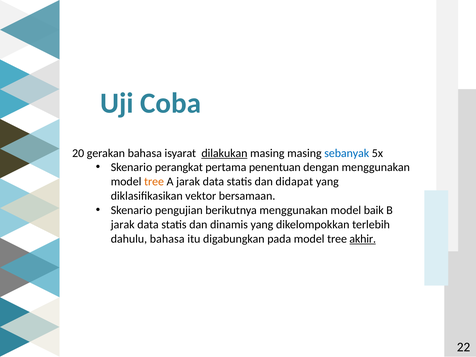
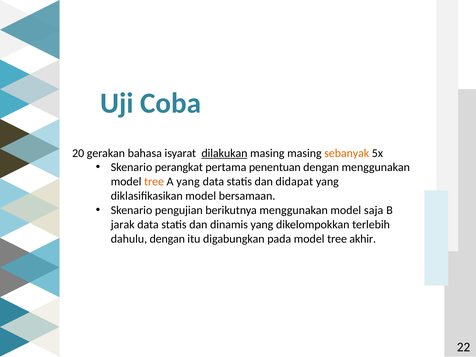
sebanyak colour: blue -> orange (347, 153)
A jarak: jarak -> yang (188, 182)
diklasifikasikan vektor: vektor -> model (201, 196)
baik: baik -> saja (374, 210)
dahulu bahasa: bahasa -> dengan (167, 239)
akhir underline: present -> none (363, 239)
